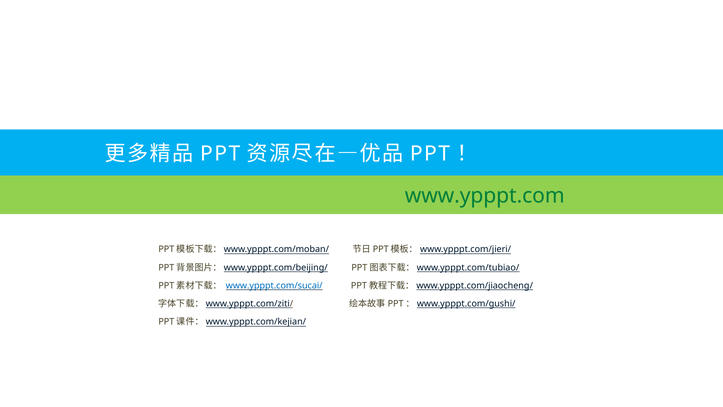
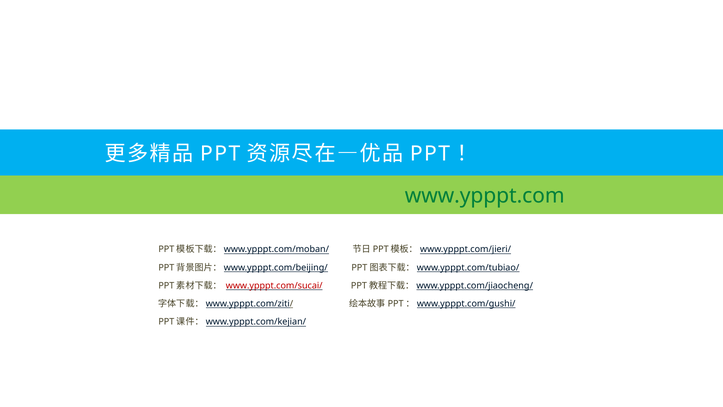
www.ypppt.com/sucai/ colour: blue -> red (274, 285)
